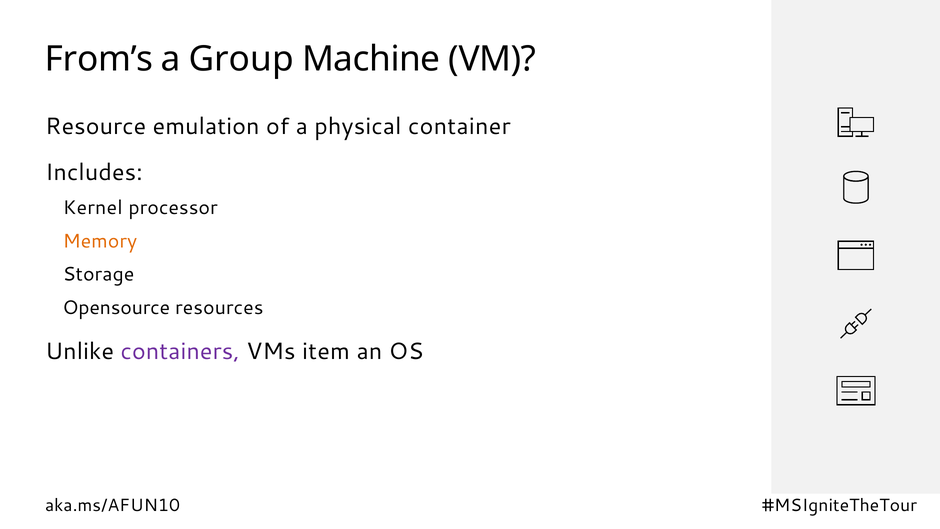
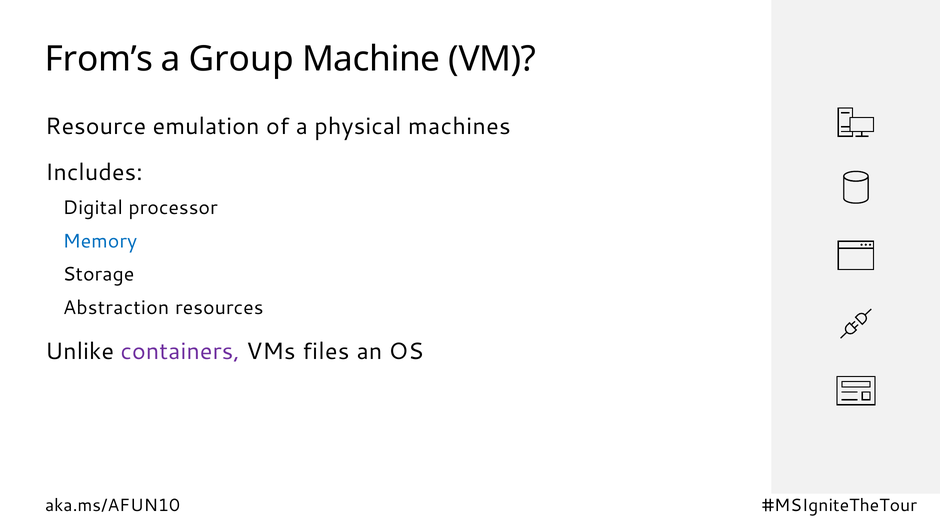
container: container -> machines (459, 126)
Kernel: Kernel -> Digital (93, 208)
Memory colour: orange -> blue (100, 241)
Opensource: Opensource -> Abstraction (116, 308)
item: item -> files (326, 351)
